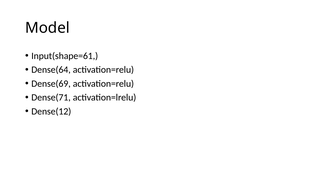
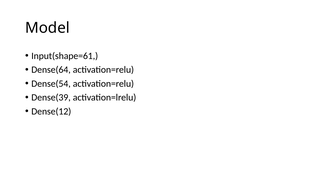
Dense(69: Dense(69 -> Dense(54 (51, 83)
Dense(71: Dense(71 -> Dense(39 (51, 97)
